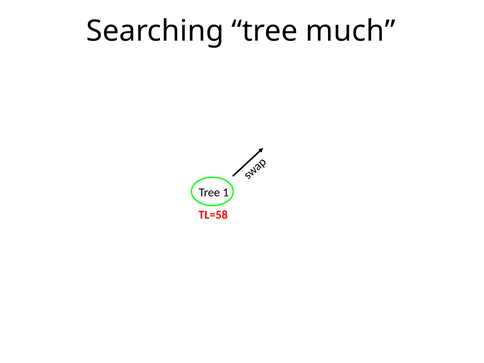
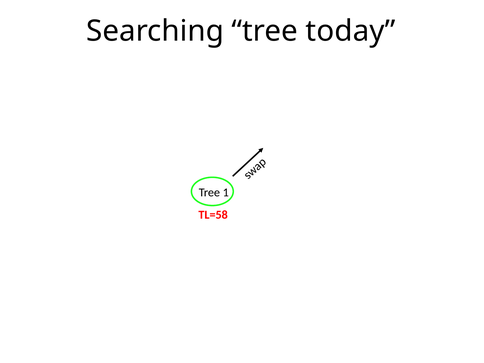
much: much -> today (350, 31)
